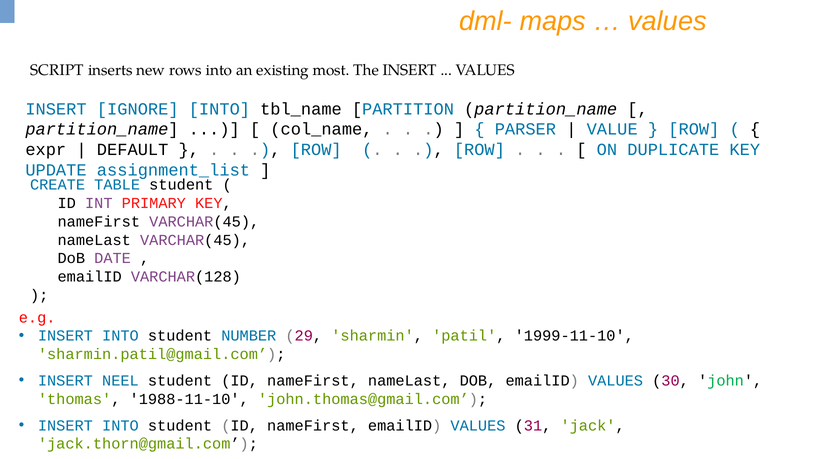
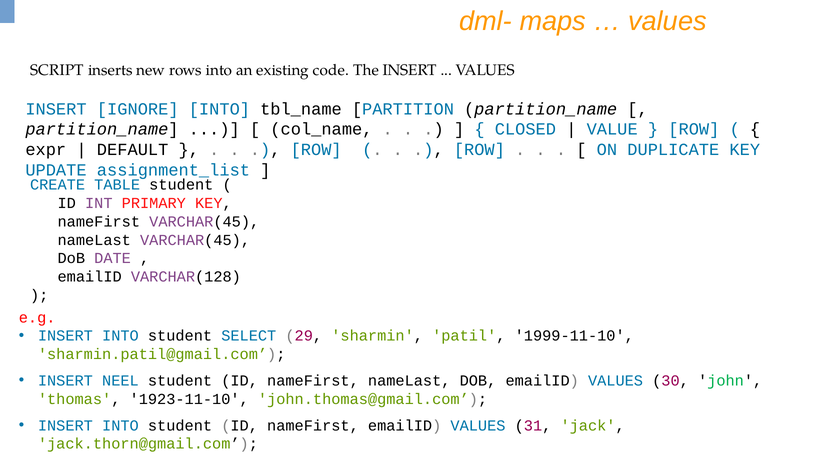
most: most -> code (331, 70)
PARSER: PARSER -> CLOSED (525, 129)
NUMBER: NUMBER -> SELECT (249, 335)
1988-11-10: 1988-11-10 -> 1923-11-10 (189, 399)
